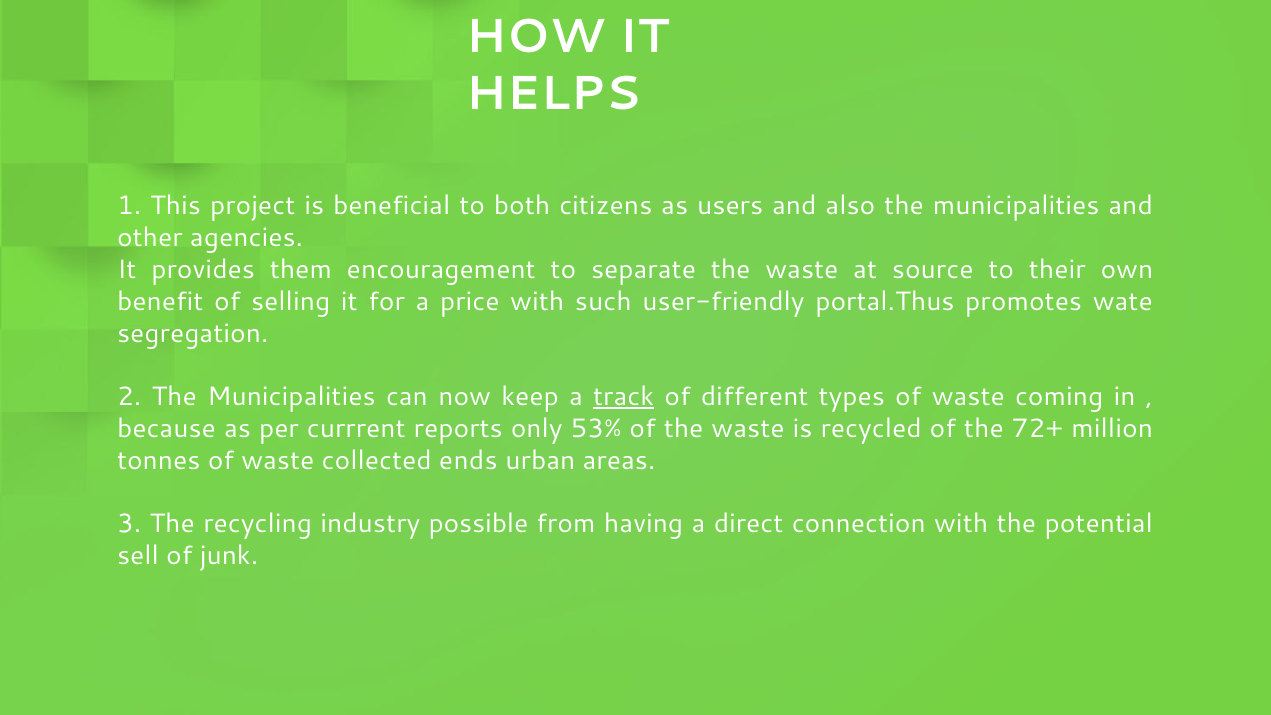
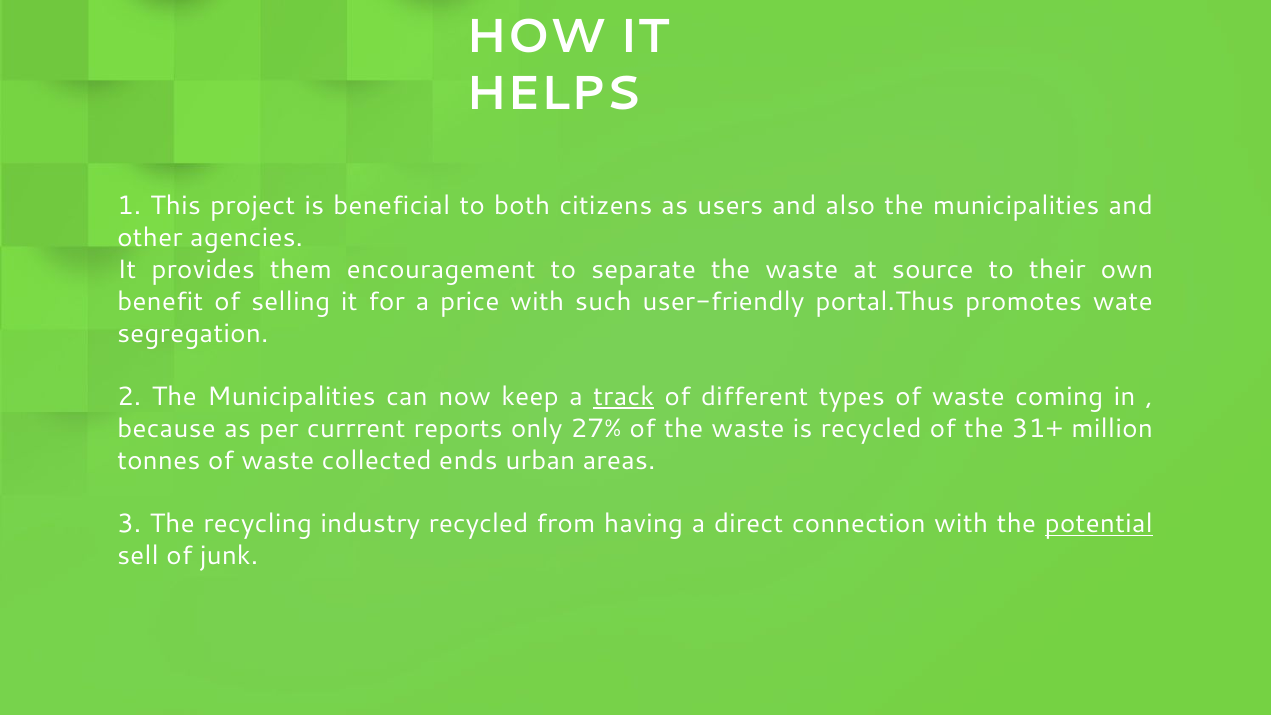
53%: 53% -> 27% (596, 429)
72+: 72+ -> 31+ (1038, 429)
industry possible: possible -> recycled (479, 524)
potential underline: none -> present (1099, 524)
